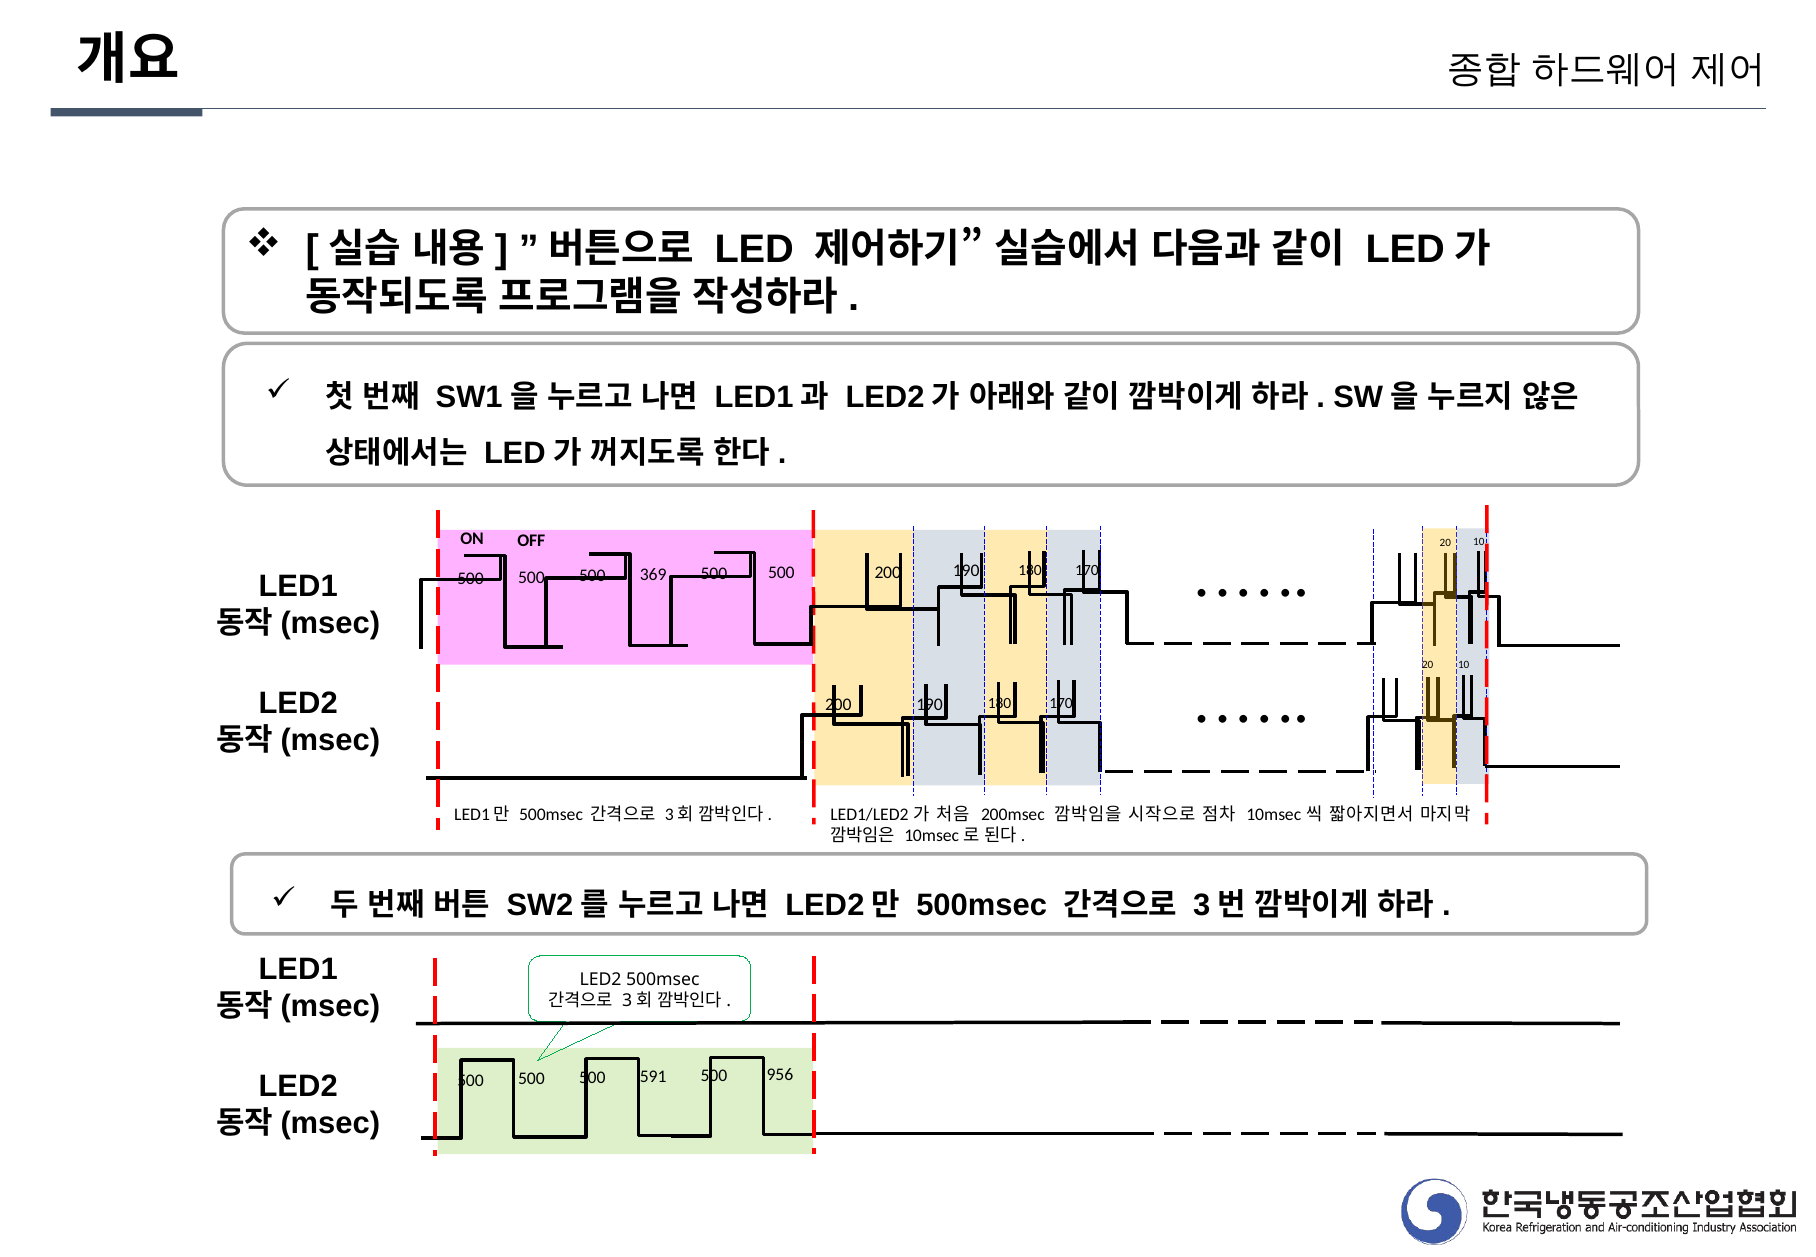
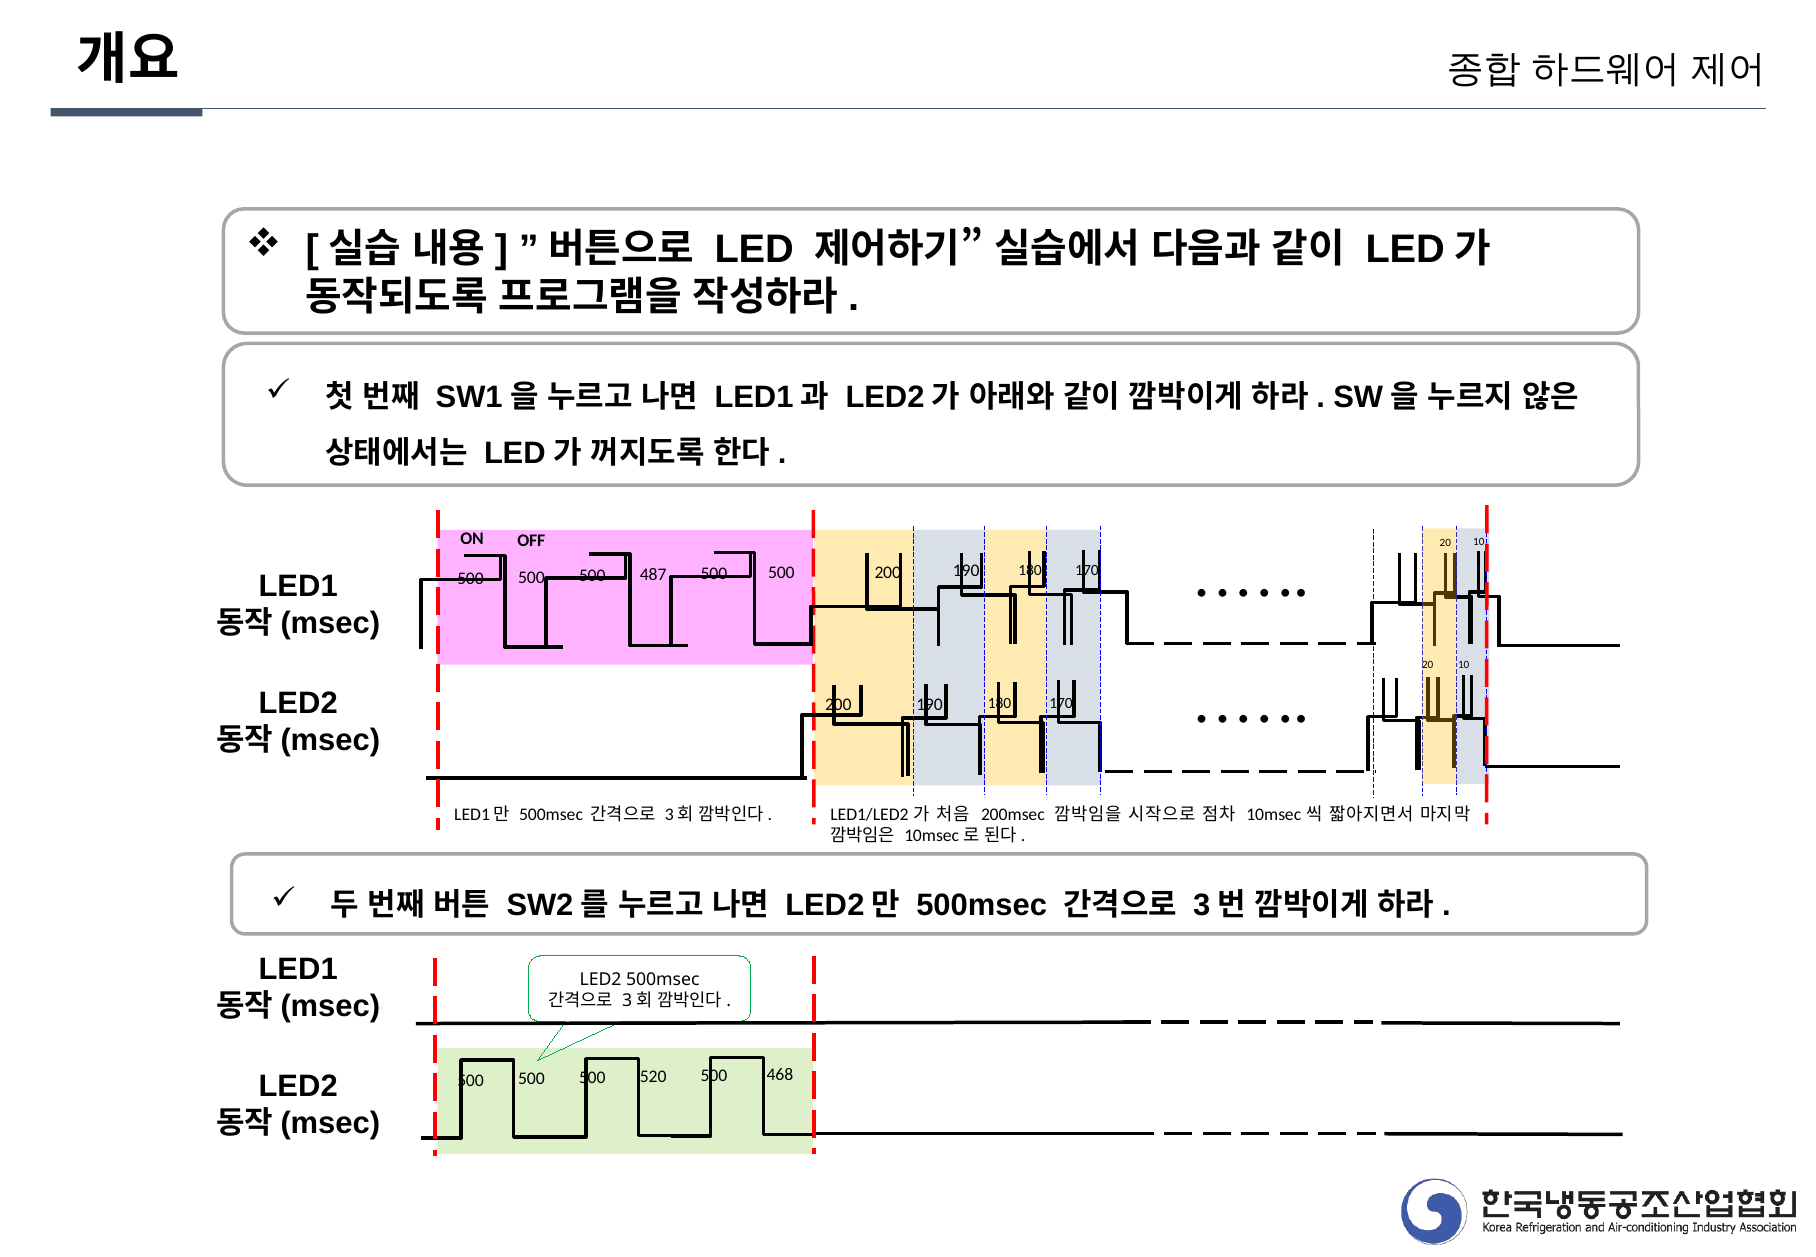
369: 369 -> 487 (653, 575)
591: 591 -> 520 (653, 1077)
956: 956 -> 468 (780, 1075)
